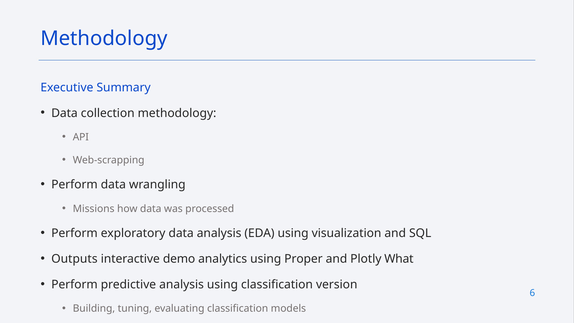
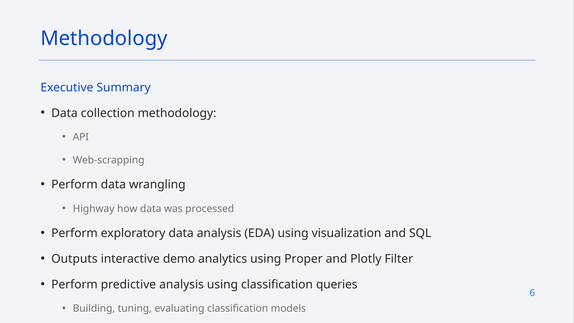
Missions: Missions -> Highway (94, 209)
What: What -> Filter (399, 259)
version: version -> queries (337, 284)
